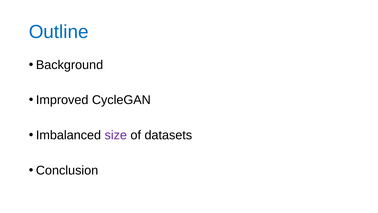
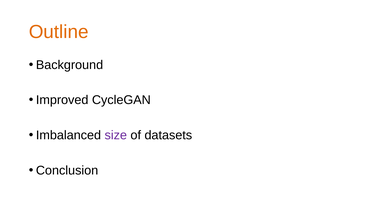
Outline colour: blue -> orange (59, 32)
